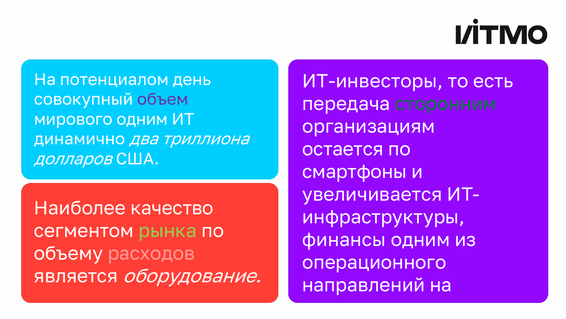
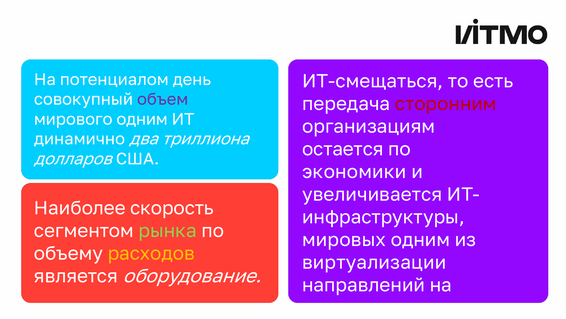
ИТ-инвесторы: ИТ-инвесторы -> ИТ-смещаться (373, 81)
сторонним colour: green -> red (446, 104)
смартфоны: смартфоны -> экономики (354, 172)
качество: качество -> скорость (172, 208)
финансы: финансы -> мировых (344, 240)
расходов colour: pink -> yellow (151, 253)
операционного: операционного -> виртуализации (374, 262)
